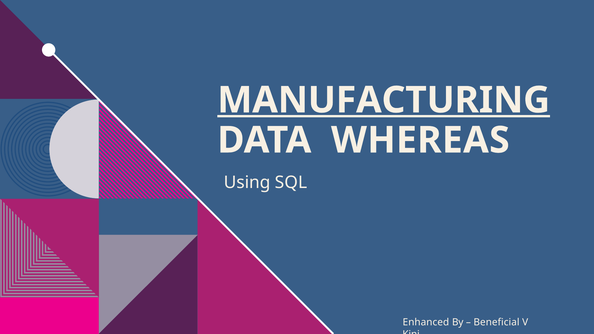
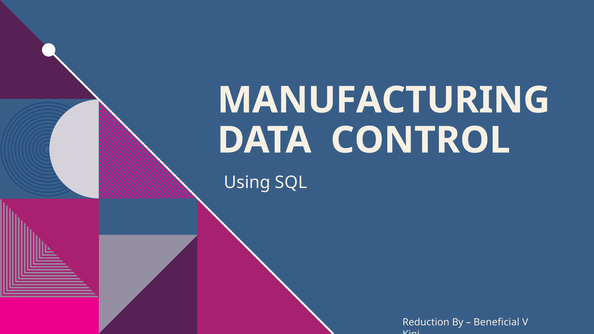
MANUFACTURING underline: present -> none (384, 100)
WHEREAS: WHEREAS -> CONTROL (420, 140)
Enhanced: Enhanced -> Reduction (426, 322)
